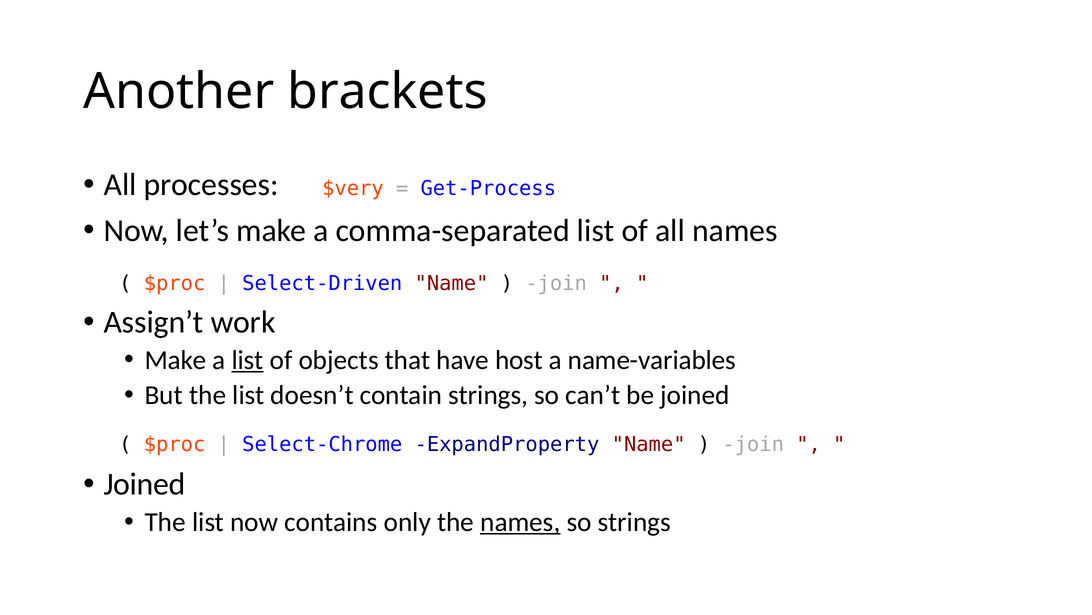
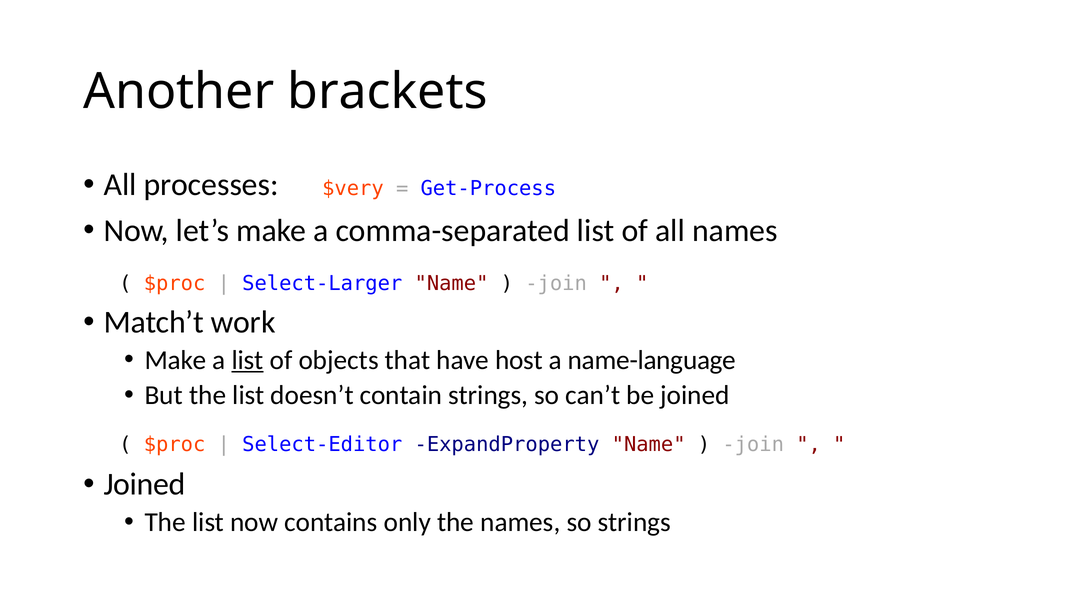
Select-Driven: Select-Driven -> Select-Larger (322, 283)
Assign’t: Assign’t -> Match’t (154, 322)
name-variables: name-variables -> name-language (652, 360)
Select-Chrome: Select-Chrome -> Select-Editor (322, 444)
names underline: present -> none (520, 521)
